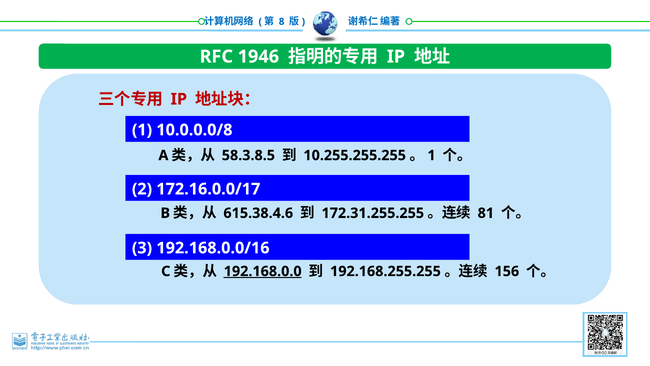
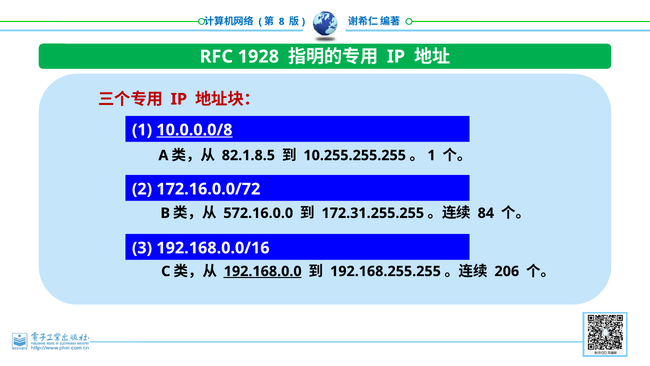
1946: 1946 -> 1928 (258, 57)
10.0.0.0/8 underline: none -> present (194, 130)
58.3.8.5: 58.3.8.5 -> 82.1.8.5 (248, 155)
172.16.0.0/17: 172.16.0.0/17 -> 172.16.0.0/72 (208, 189)
615.38.4.6: 615.38.4.6 -> 572.16.0.0 (258, 213)
81: 81 -> 84 (486, 213)
156: 156 -> 206 (507, 271)
